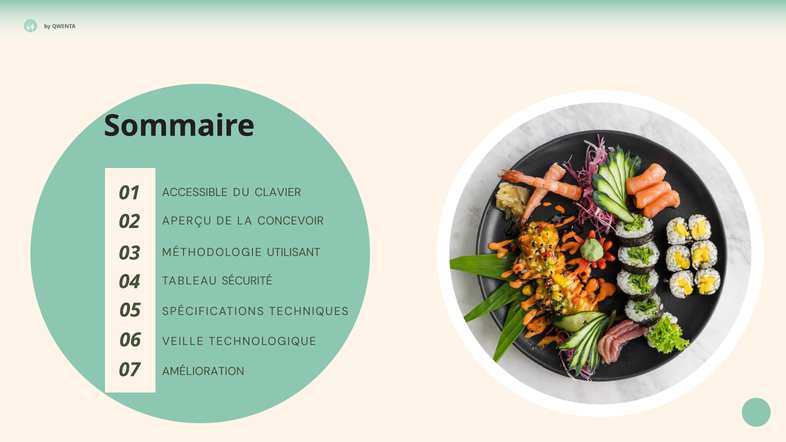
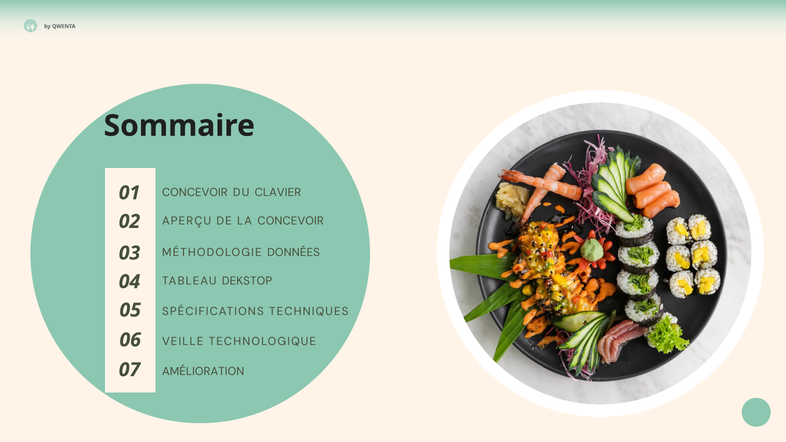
ACCESSIBLE: ACCESSIBLE -> CONCEVOIR (195, 192)
UTILISANT: UTILISANT -> DONNÉES (294, 253)
SÉCURITÉ: SÉCURITÉ -> DEKSTOP (247, 281)
